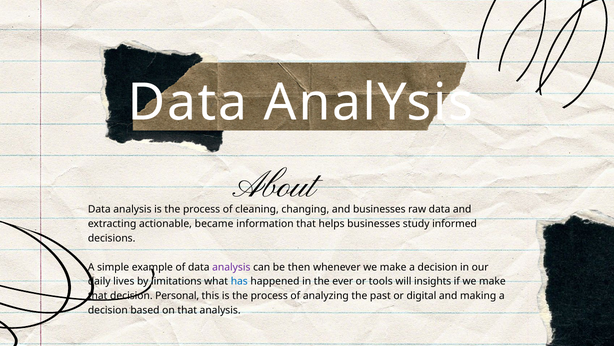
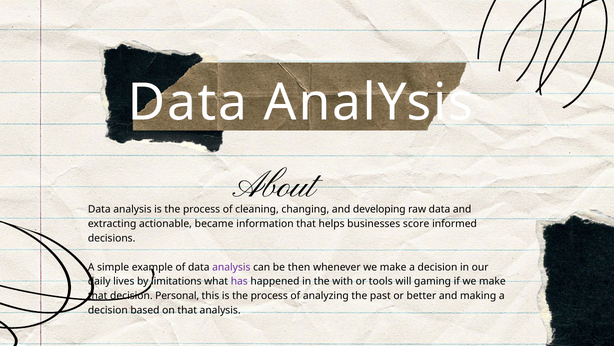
and businesses: businesses -> developing (379, 209)
study: study -> score (416, 223)
has colour: blue -> purple (239, 281)
ever: ever -> with (343, 281)
insights: insights -> gaming (433, 281)
digital: digital -> better (421, 295)
